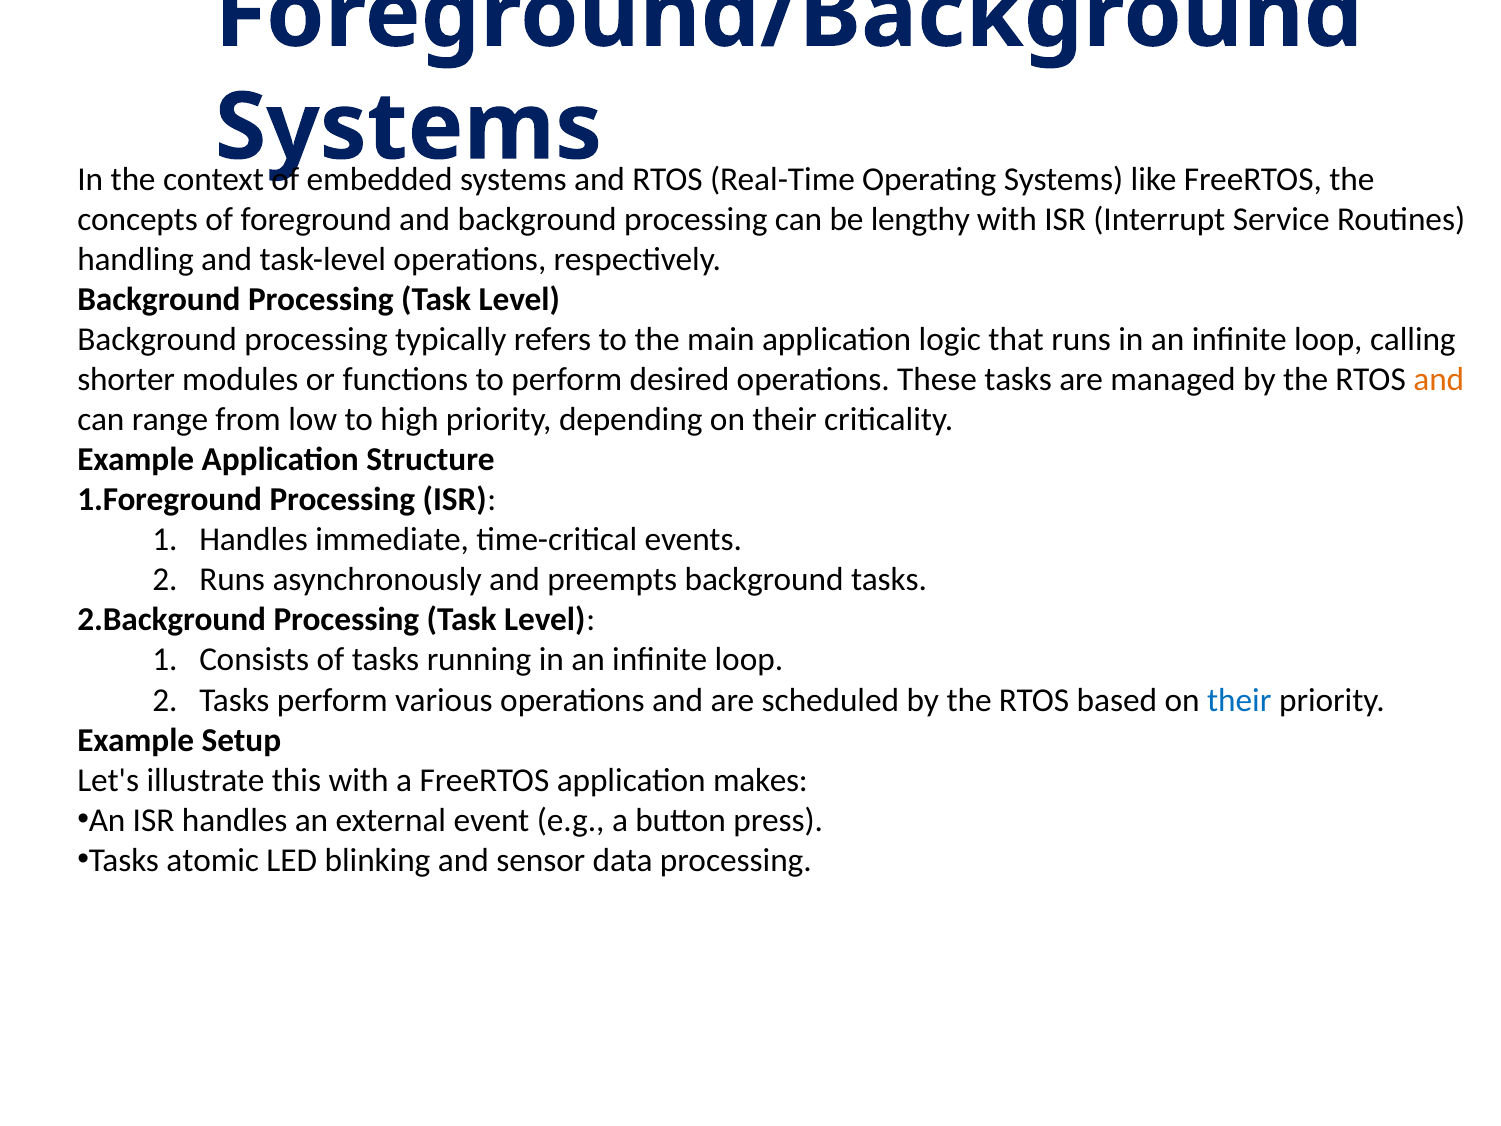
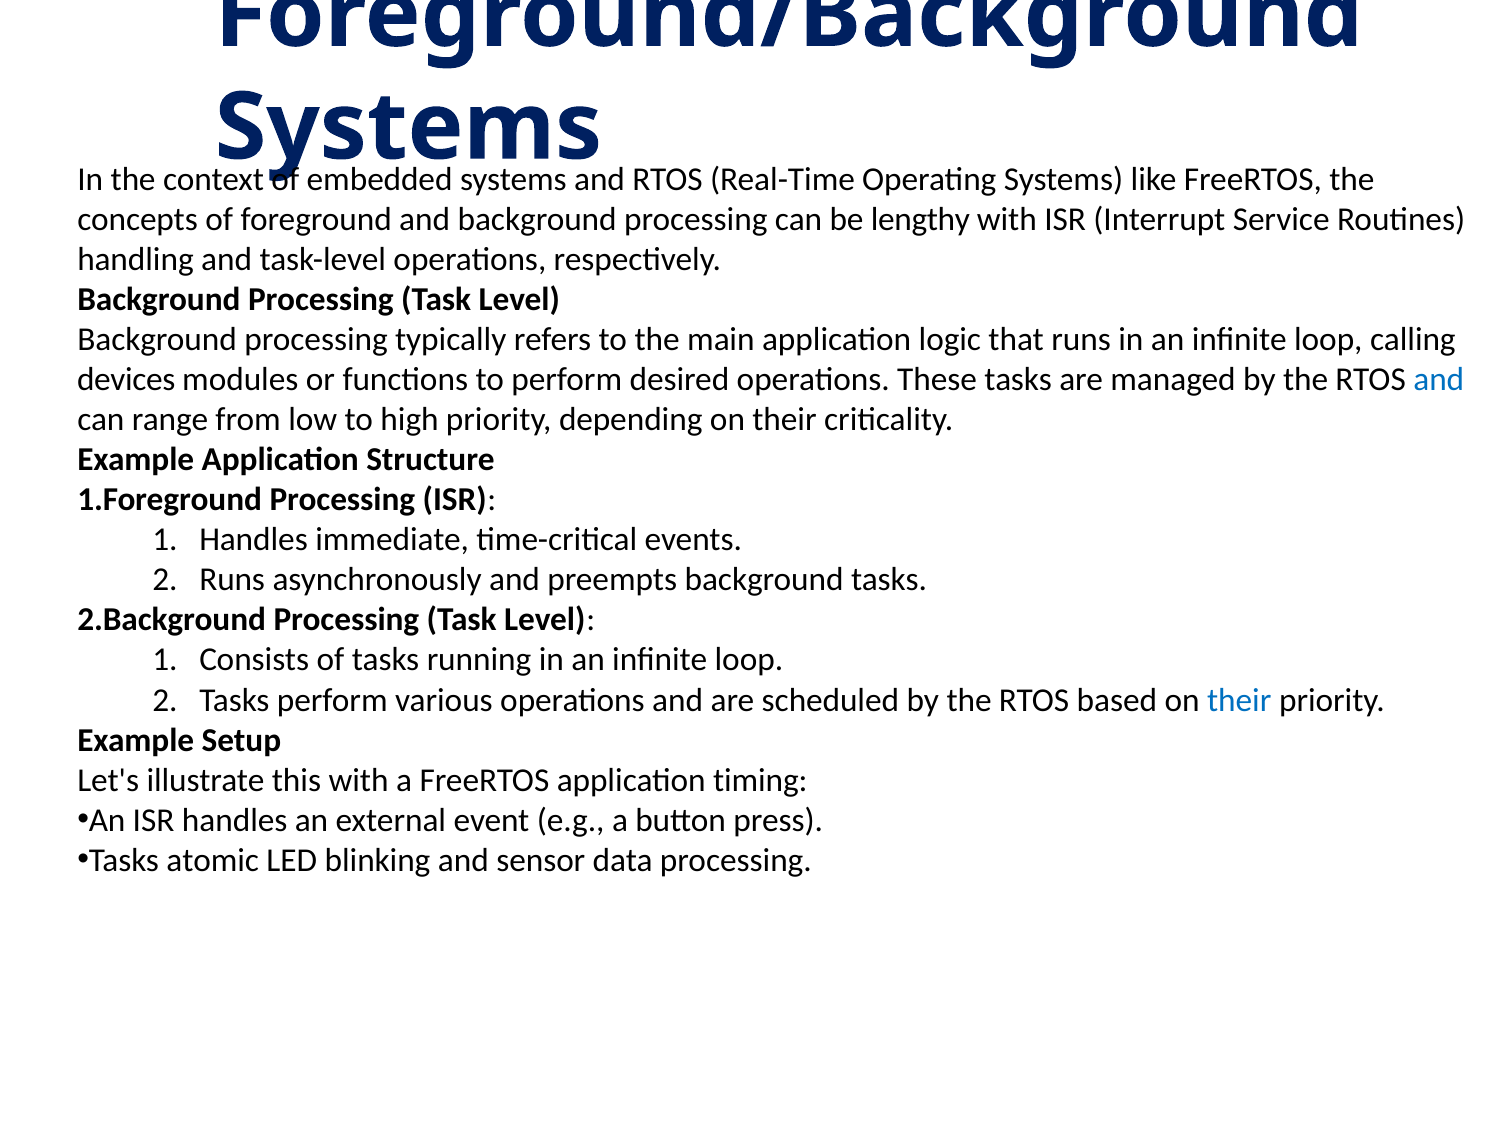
shorter: shorter -> devices (126, 380)
and colour: orange -> blue (1439, 380)
makes: makes -> timing (760, 780)
